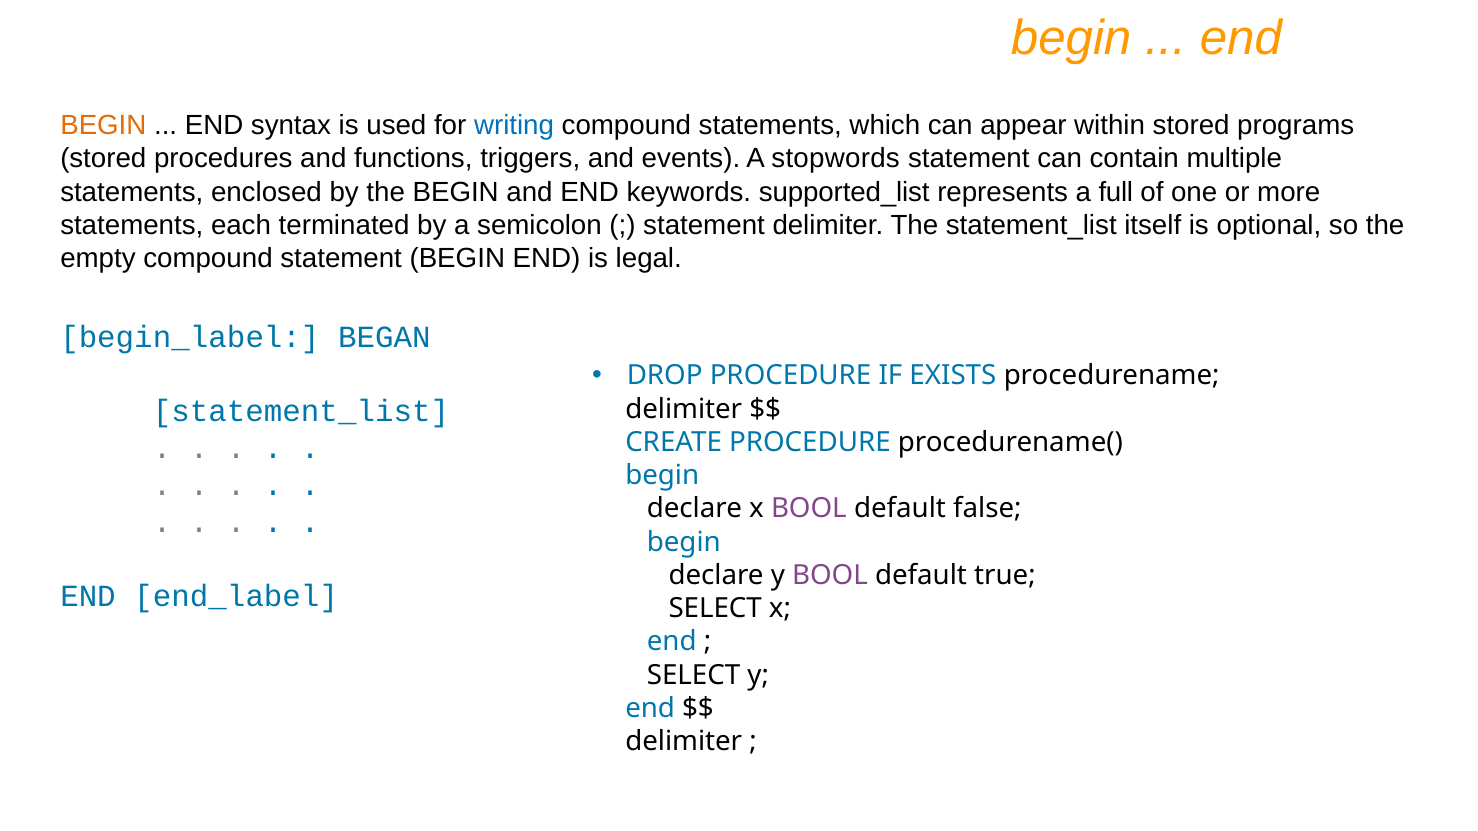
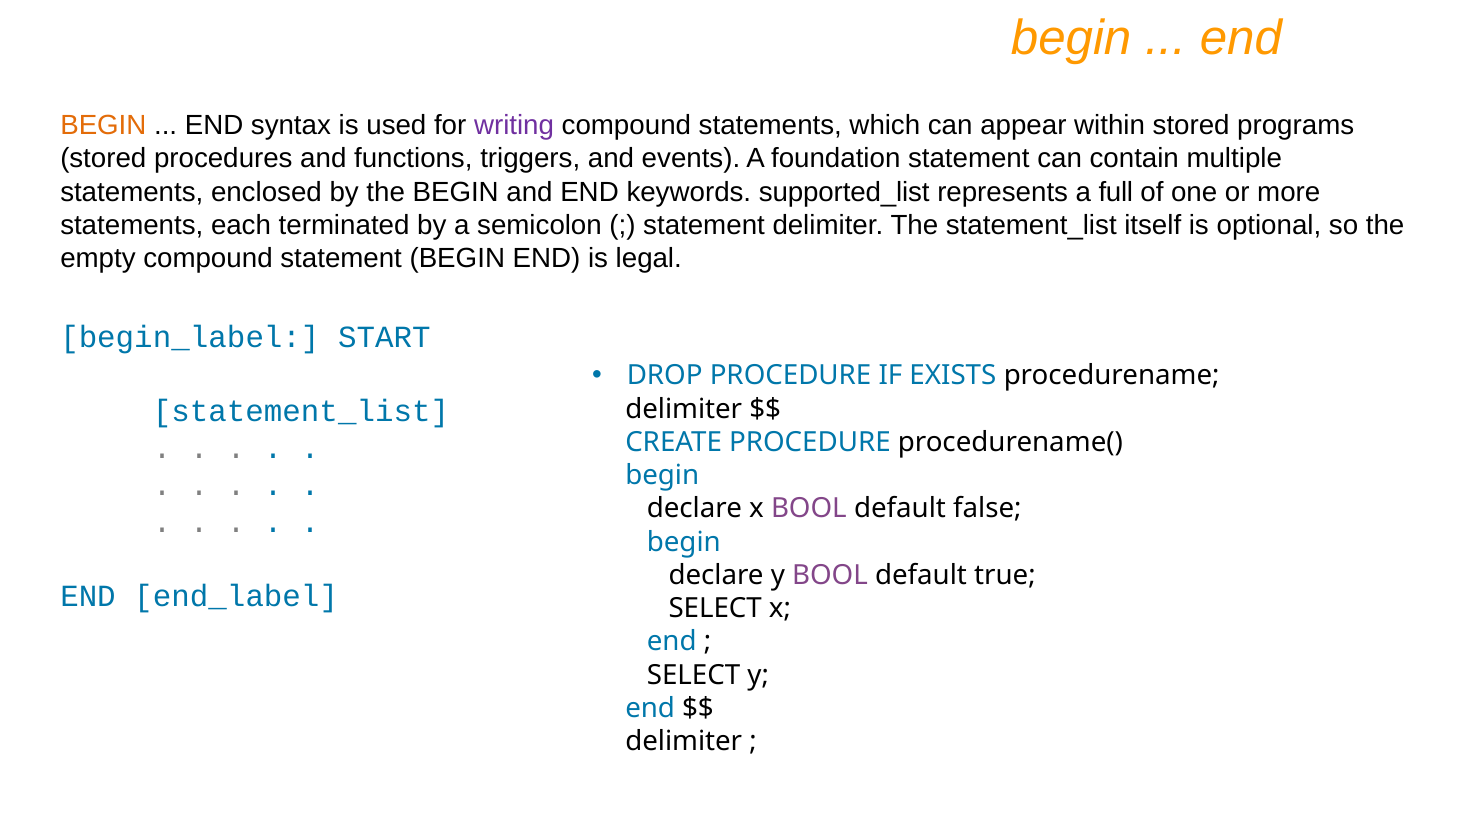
writing colour: blue -> purple (514, 126)
stopwords: stopwords -> foundation (836, 159)
BEGAN: BEGAN -> START (384, 338)
